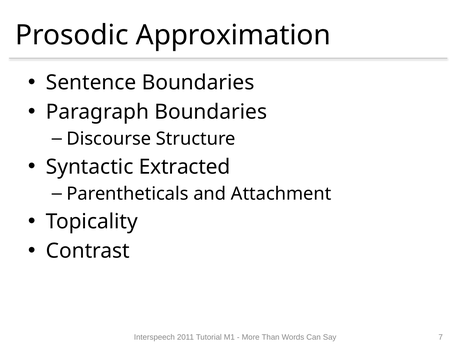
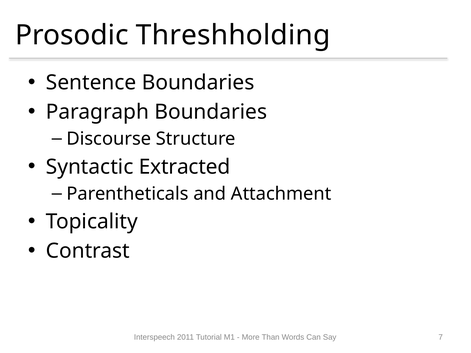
Approximation: Approximation -> Threshholding (233, 35)
